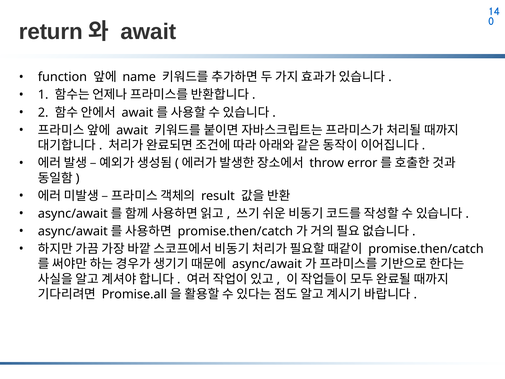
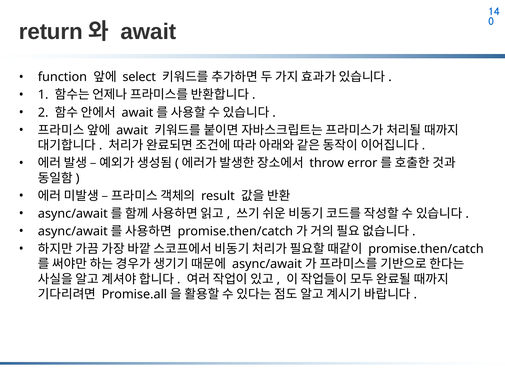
name: name -> select (139, 77)
